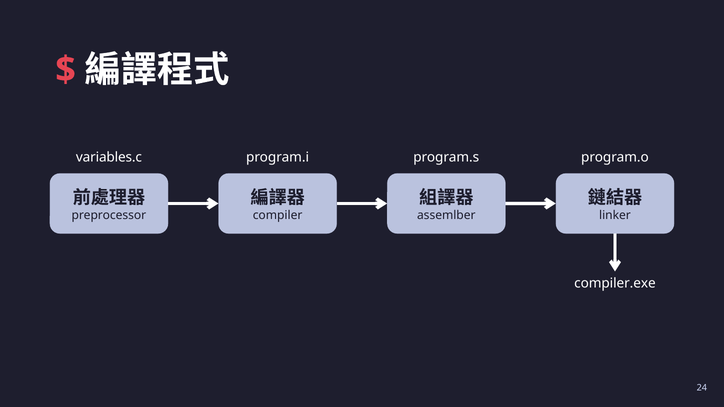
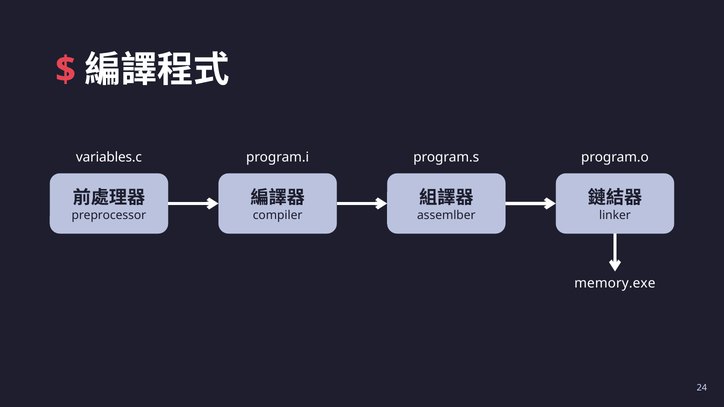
compiler.exe: compiler.exe -> memory.exe (615, 283)
